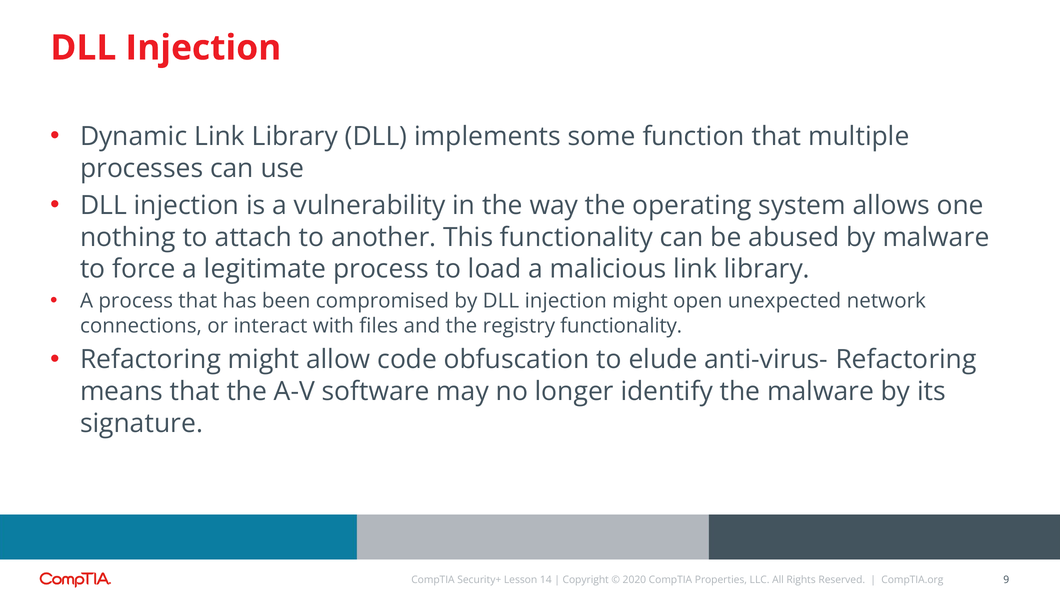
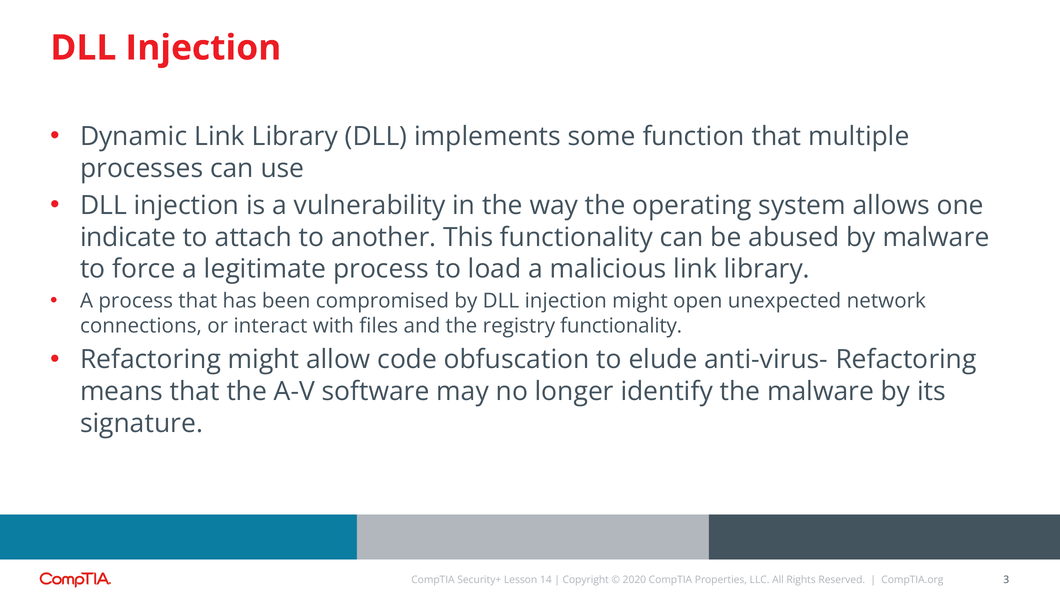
nothing: nothing -> indicate (128, 237)
9: 9 -> 3 (1006, 580)
